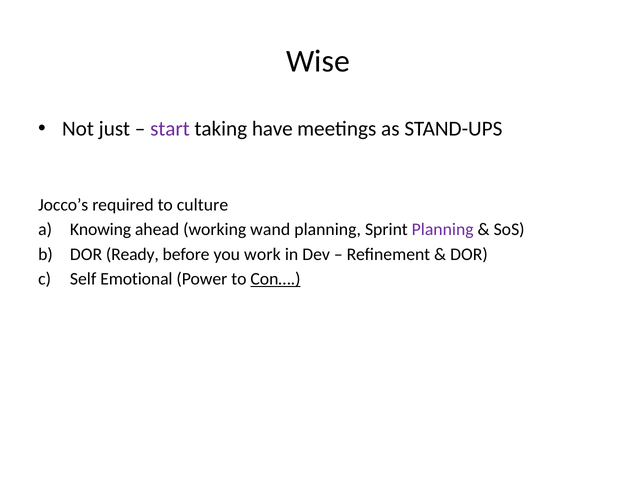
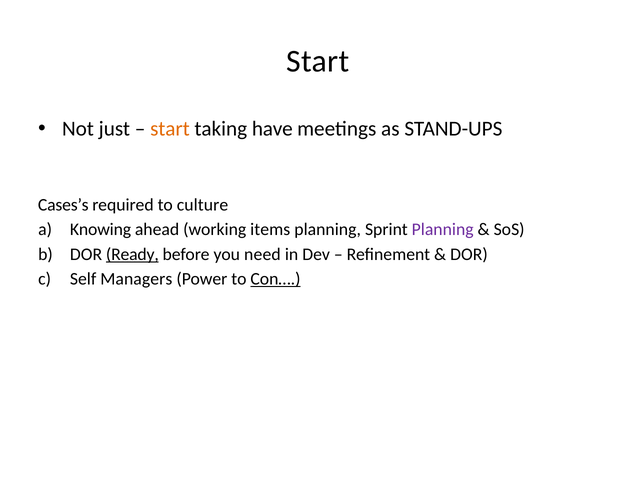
Wise: Wise -> Start (318, 61)
start colour: purple -> orange (170, 129)
Jocco’s: Jocco’s -> Cases’s (63, 205)
wand: wand -> items (270, 230)
Ready underline: none -> present (132, 254)
work: work -> need (262, 254)
Emotional: Emotional -> Managers (136, 279)
